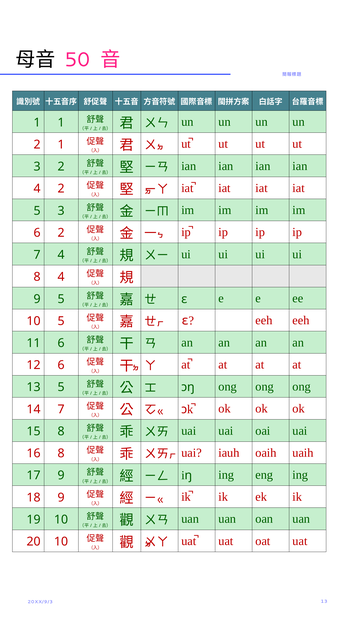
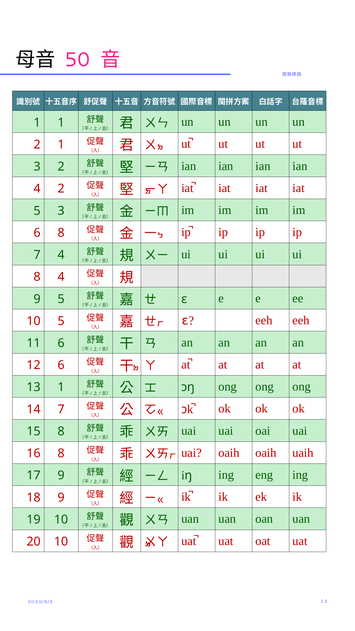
6 2: 2 -> 8 (61, 233)
13 5: 5 -> 1 (61, 387)
uai iauh: iauh -> oaih (229, 453)
